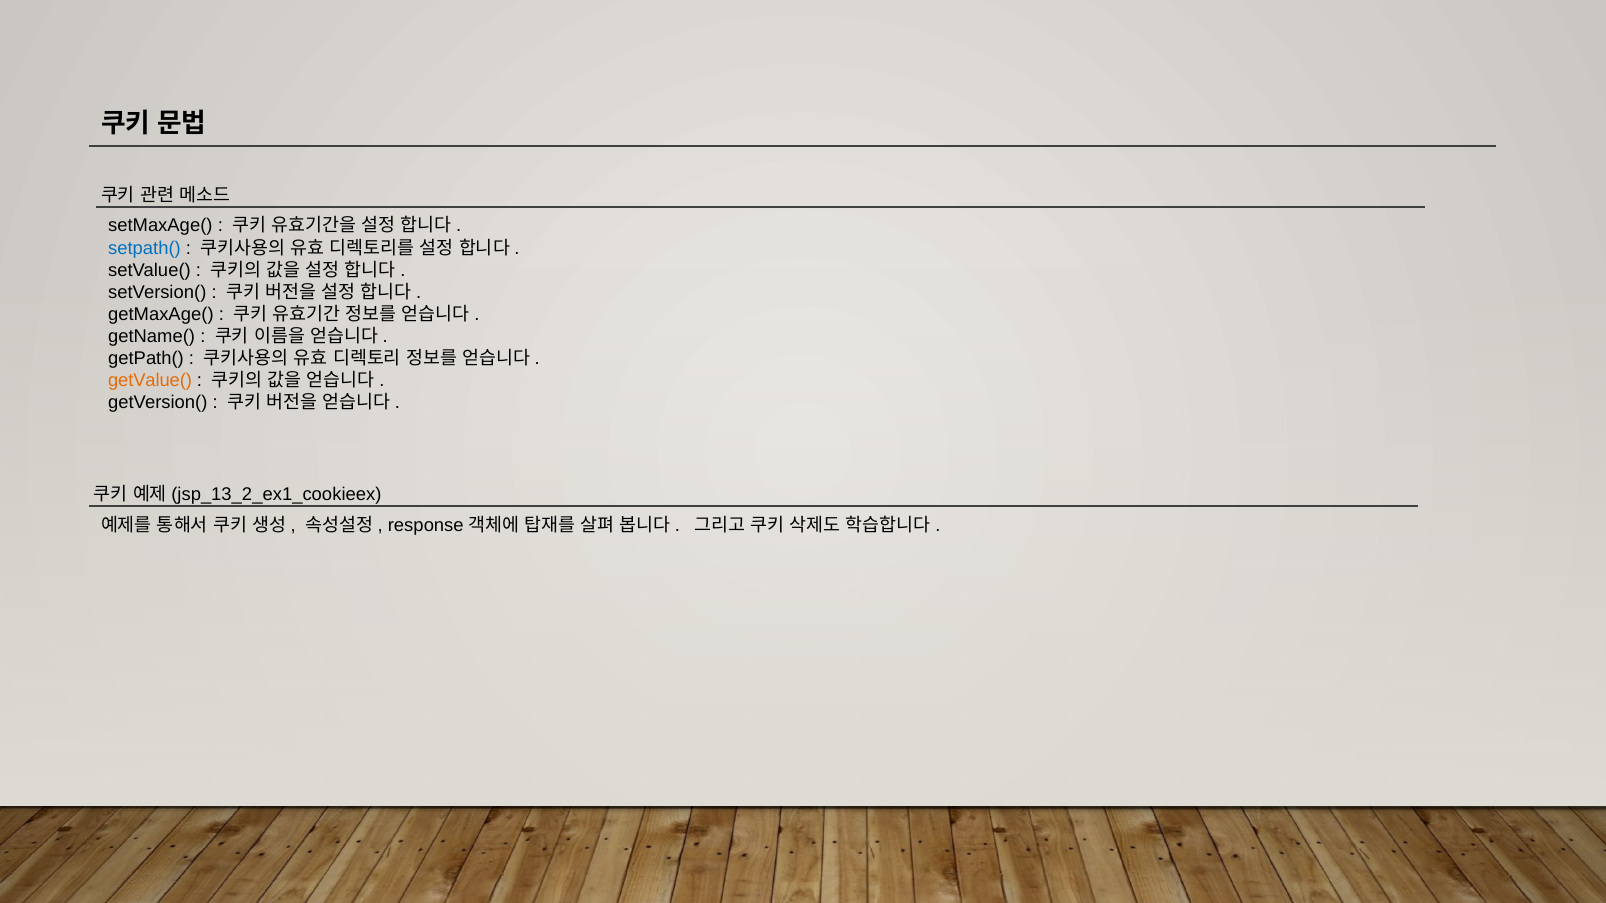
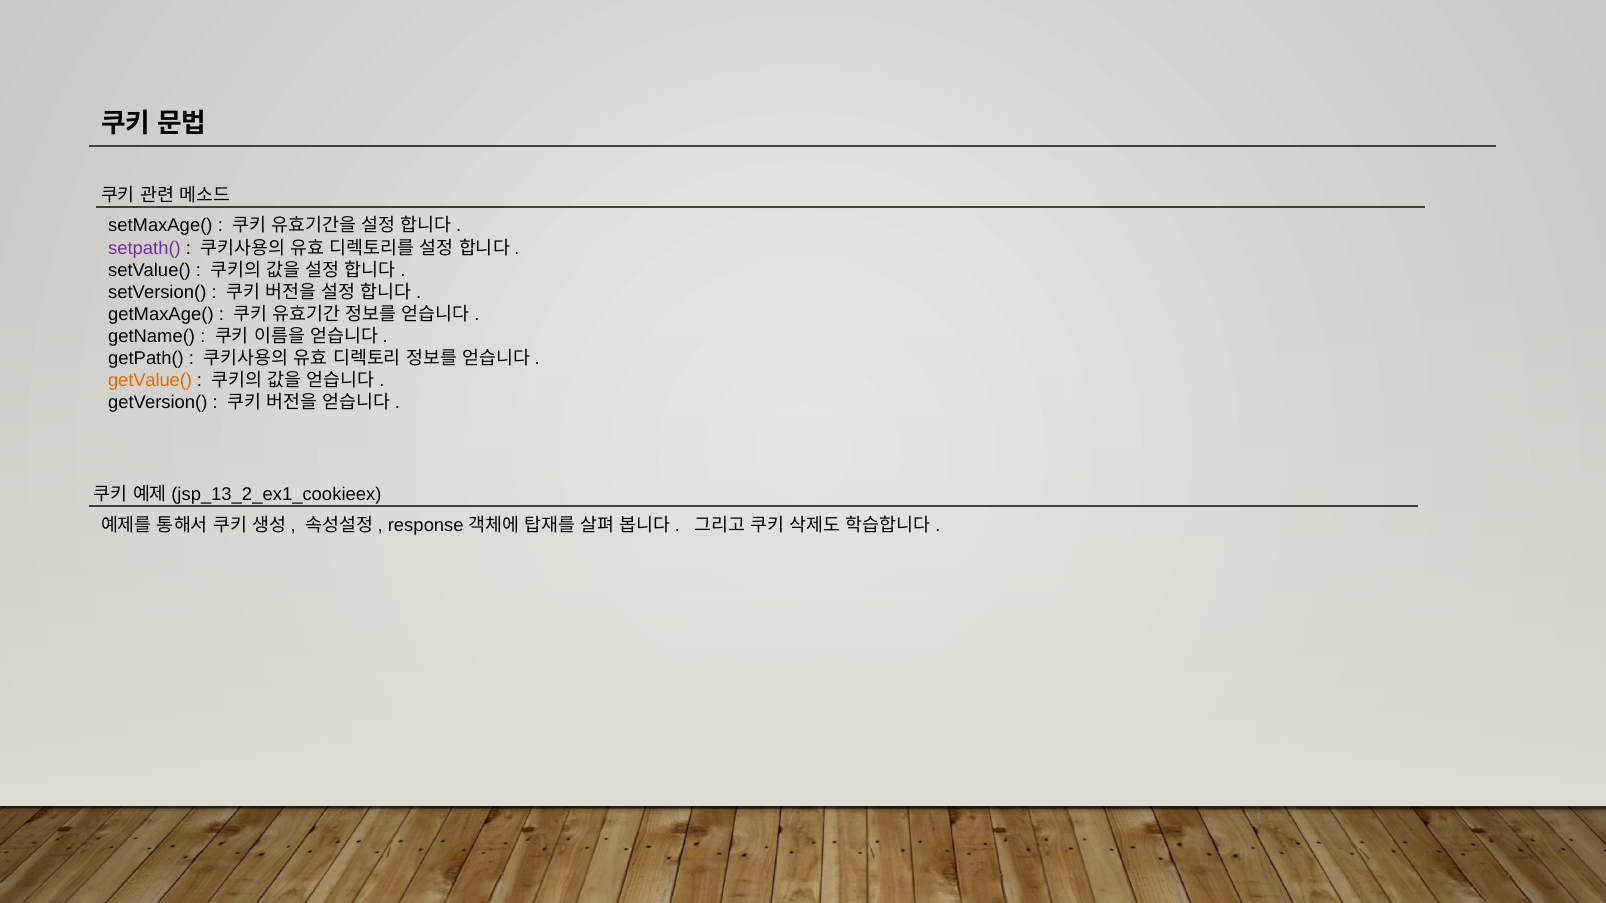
setpath( colour: blue -> purple (144, 248)
